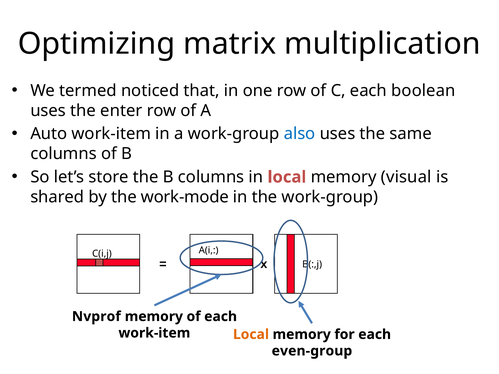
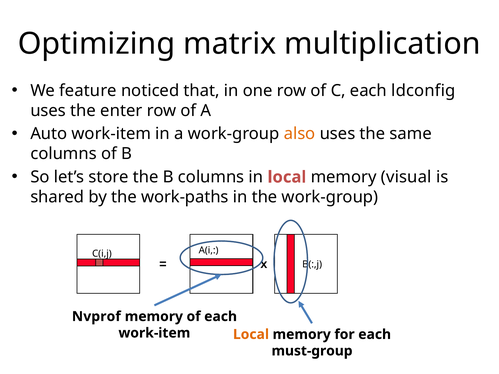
termed: termed -> feature (88, 91)
boolean: boolean -> ldconfig (423, 91)
also colour: blue -> orange (300, 134)
work-mode: work-mode -> work-paths (185, 197)
even-group: even-group -> must-group (312, 351)
